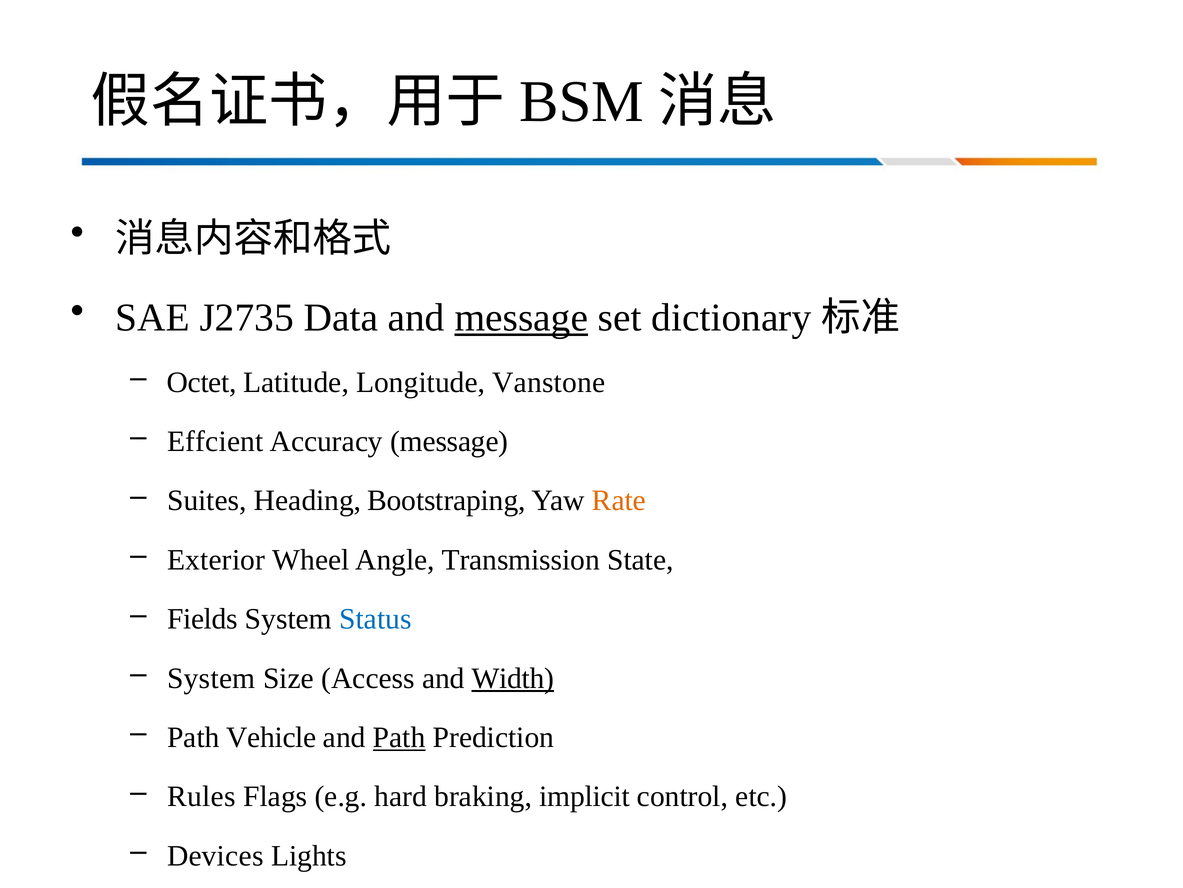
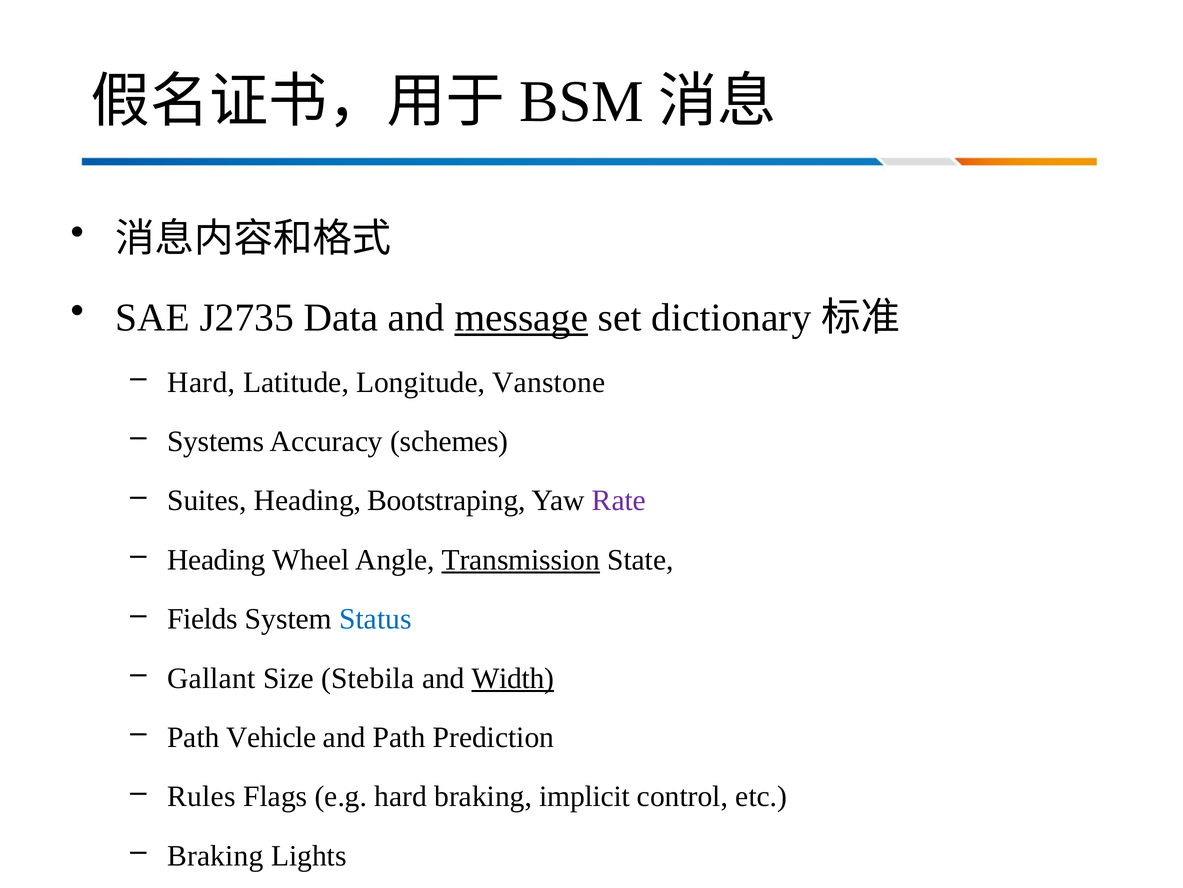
Octet: Octet -> Hard (201, 382)
Effcient: Effcient -> Systems (216, 441)
Accuracy message: message -> schemes (449, 441)
Rate colour: orange -> purple (619, 500)
Exterior: Exterior -> Heading (216, 559)
Transmission underline: none -> present (521, 559)
System: System -> Gallant (211, 678)
Access: Access -> Stebila (368, 678)
Path underline: present -> none (399, 737)
Devices: Devices -> Braking (215, 855)
